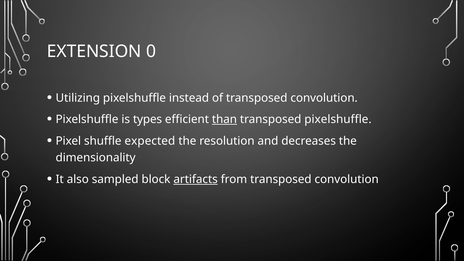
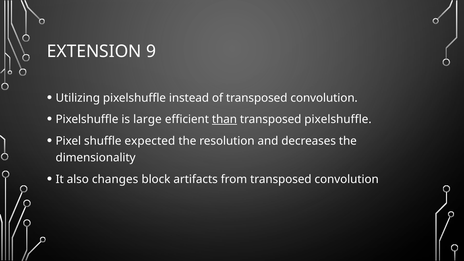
0: 0 -> 9 (151, 52)
types: types -> large (147, 119)
sampled: sampled -> changes (115, 179)
artifacts underline: present -> none (196, 179)
